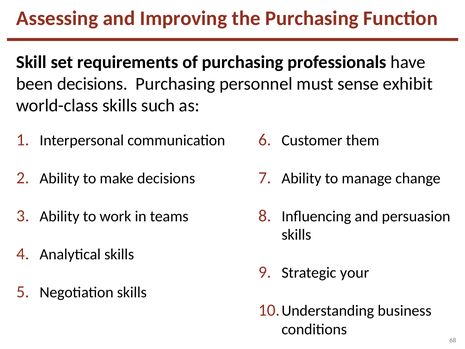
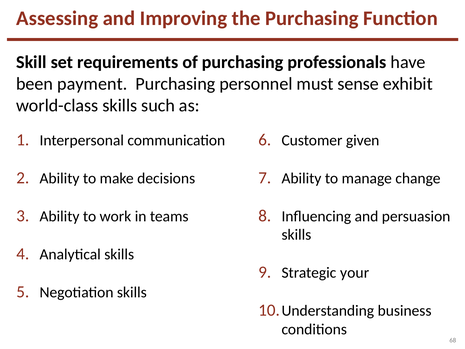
been decisions: decisions -> payment (92, 84)
them: them -> given (363, 140)
